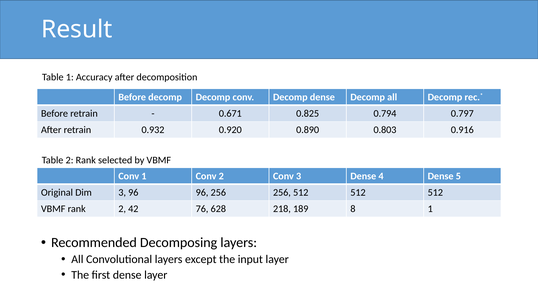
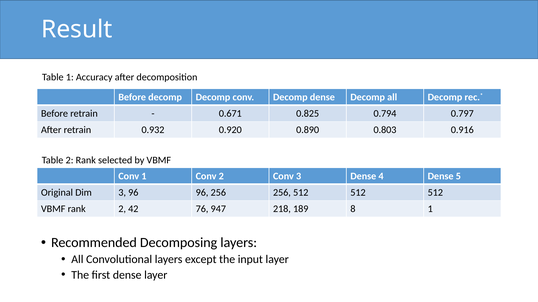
628: 628 -> 947 (218, 209)
